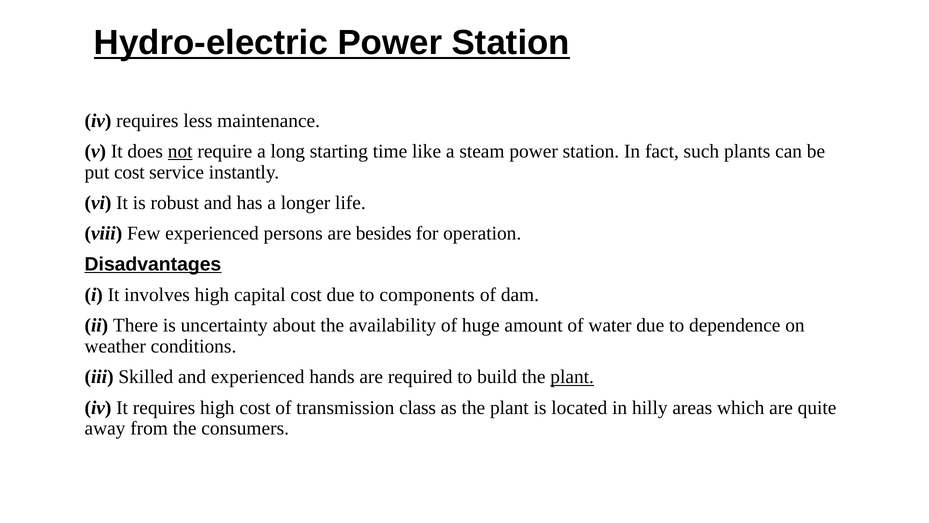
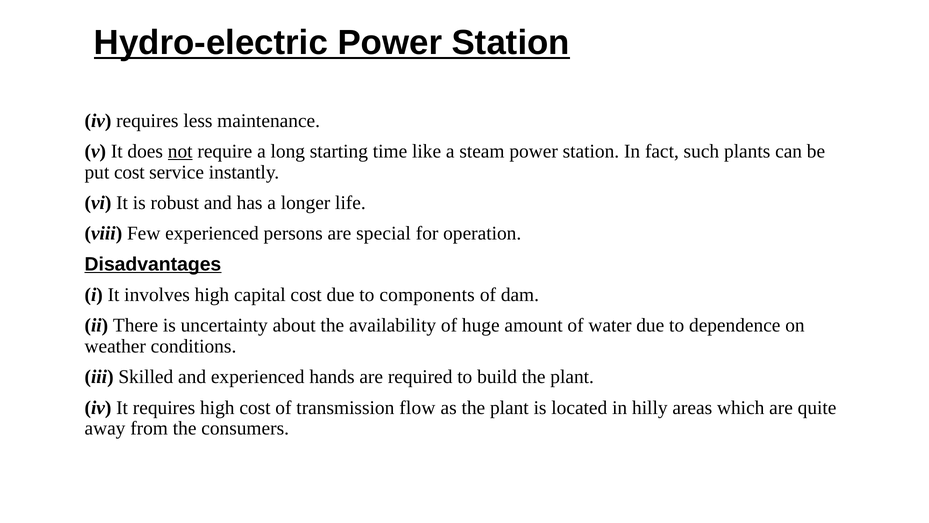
besides: besides -> special (383, 233)
plant underline: present -> none (572, 377)
class: class -> flow (417, 407)
